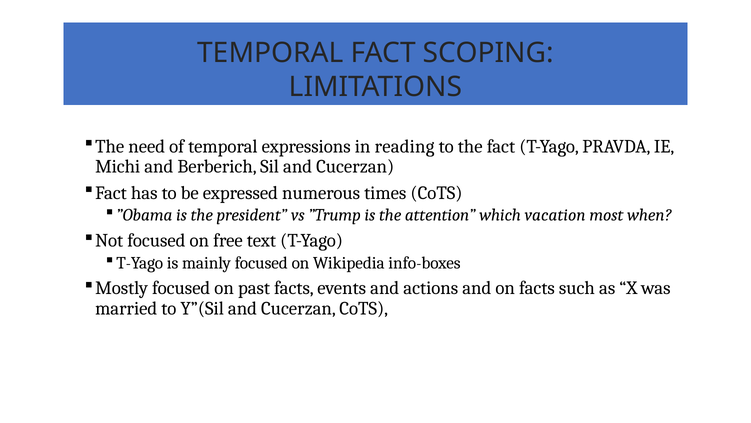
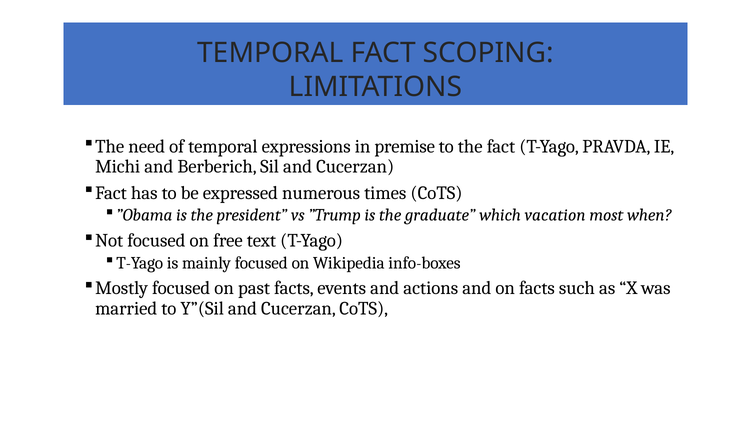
reading: reading -> premise (405, 146)
attention: attention -> graduate (440, 215)
